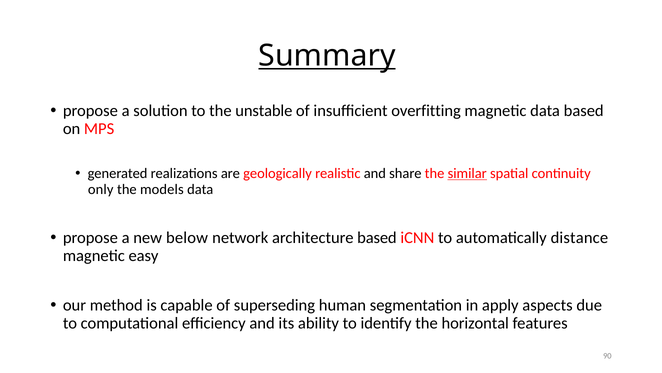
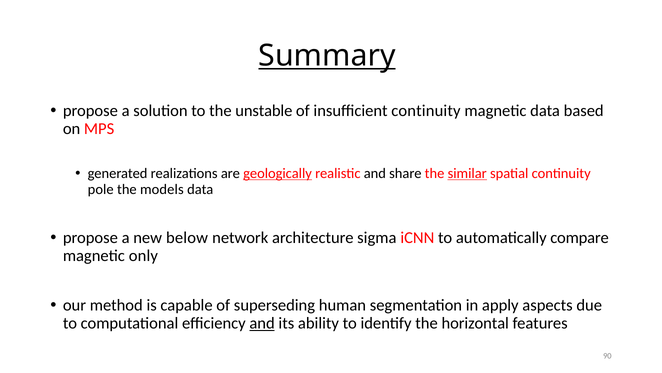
insufficient overfitting: overfitting -> continuity (426, 110)
geologically underline: none -> present (278, 173)
only: only -> pole (101, 189)
architecture based: based -> sigma (377, 237)
distance: distance -> compare (580, 237)
easy: easy -> only (143, 255)
and underline: none -> present (262, 323)
